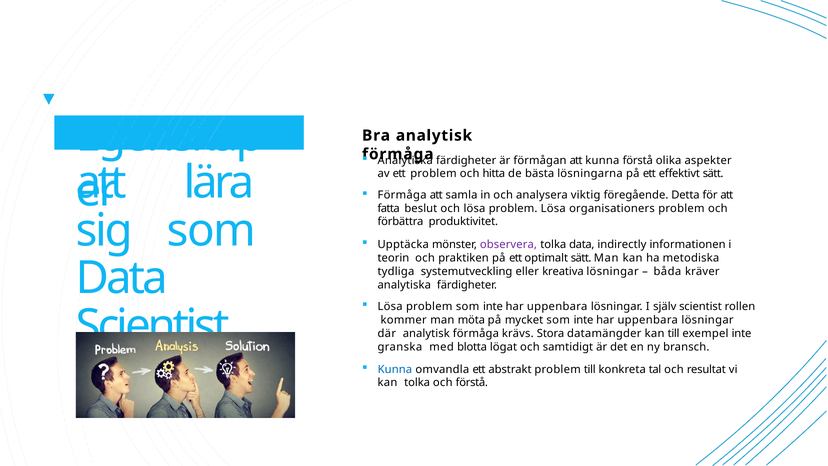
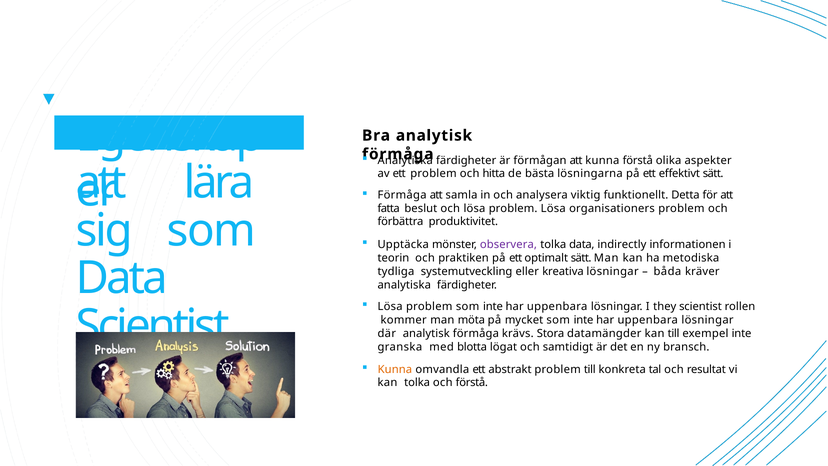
föregående: föregående -> funktionellt (636, 195)
själv: själv -> they (665, 306)
Kunna colour: blue -> orange (395, 370)
